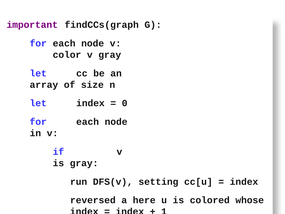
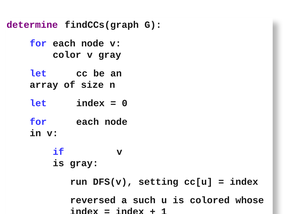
important: important -> determine (32, 25)
here: here -> such (144, 200)
